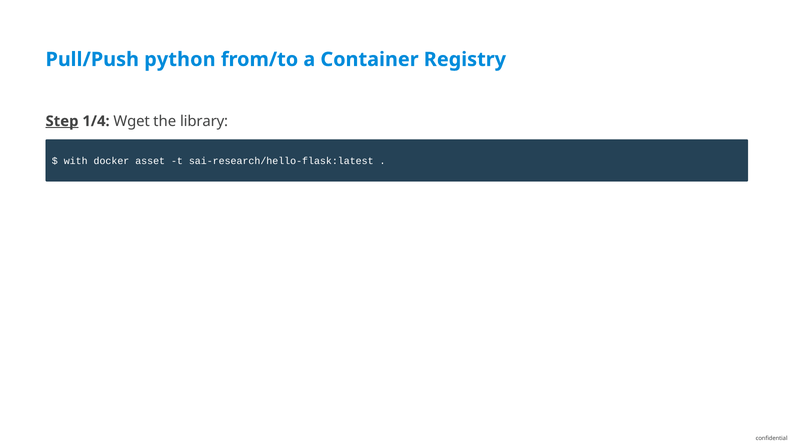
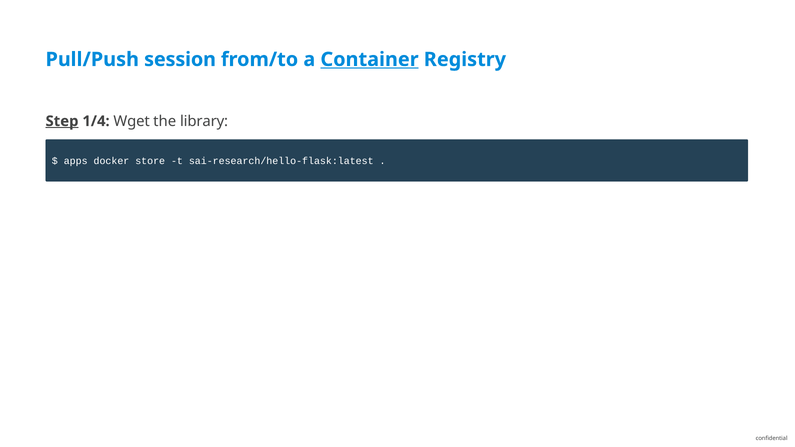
python: python -> session (180, 59)
Container underline: none -> present (370, 59)
with: with -> apps (76, 161)
asset: asset -> store (150, 161)
